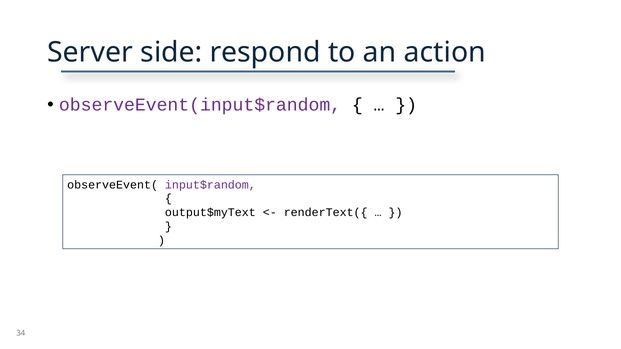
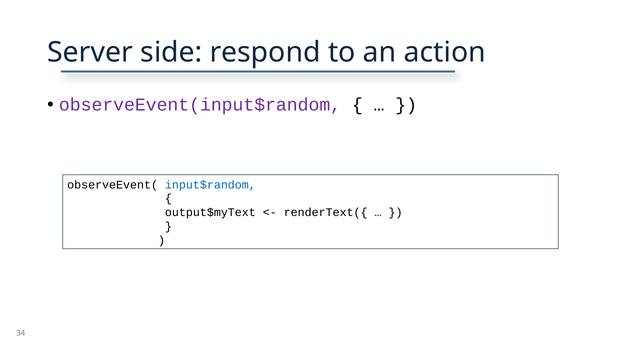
input$random colour: purple -> blue (210, 185)
